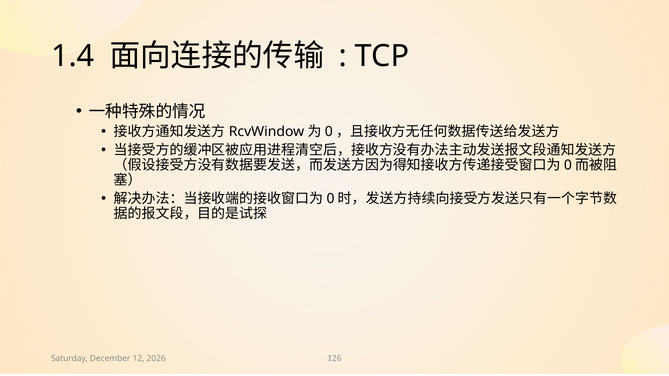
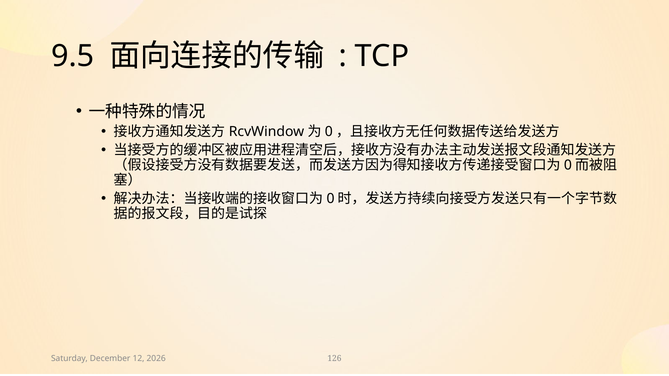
1.4: 1.4 -> 9.5 (73, 56)
